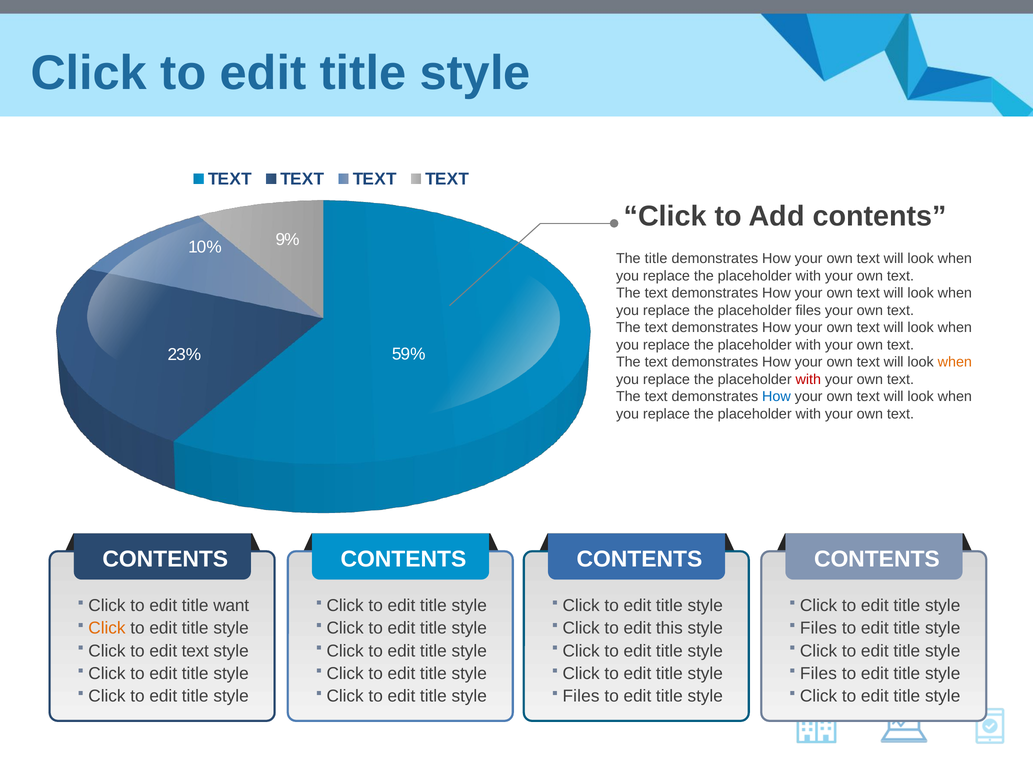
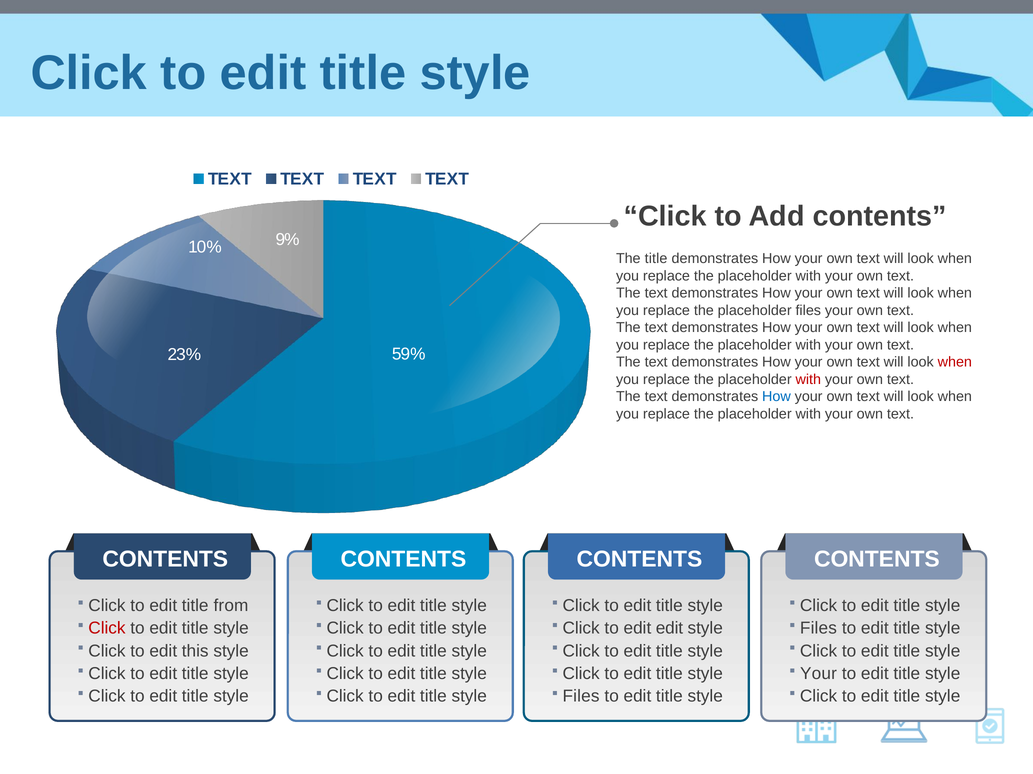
when colour: orange -> red (955, 362)
want: want -> from (231, 606)
Click colour: orange -> red (107, 629)
edit this: this -> edit (669, 629)
edit text: text -> this (195, 652)
Files: Files -> Your (818, 674)
